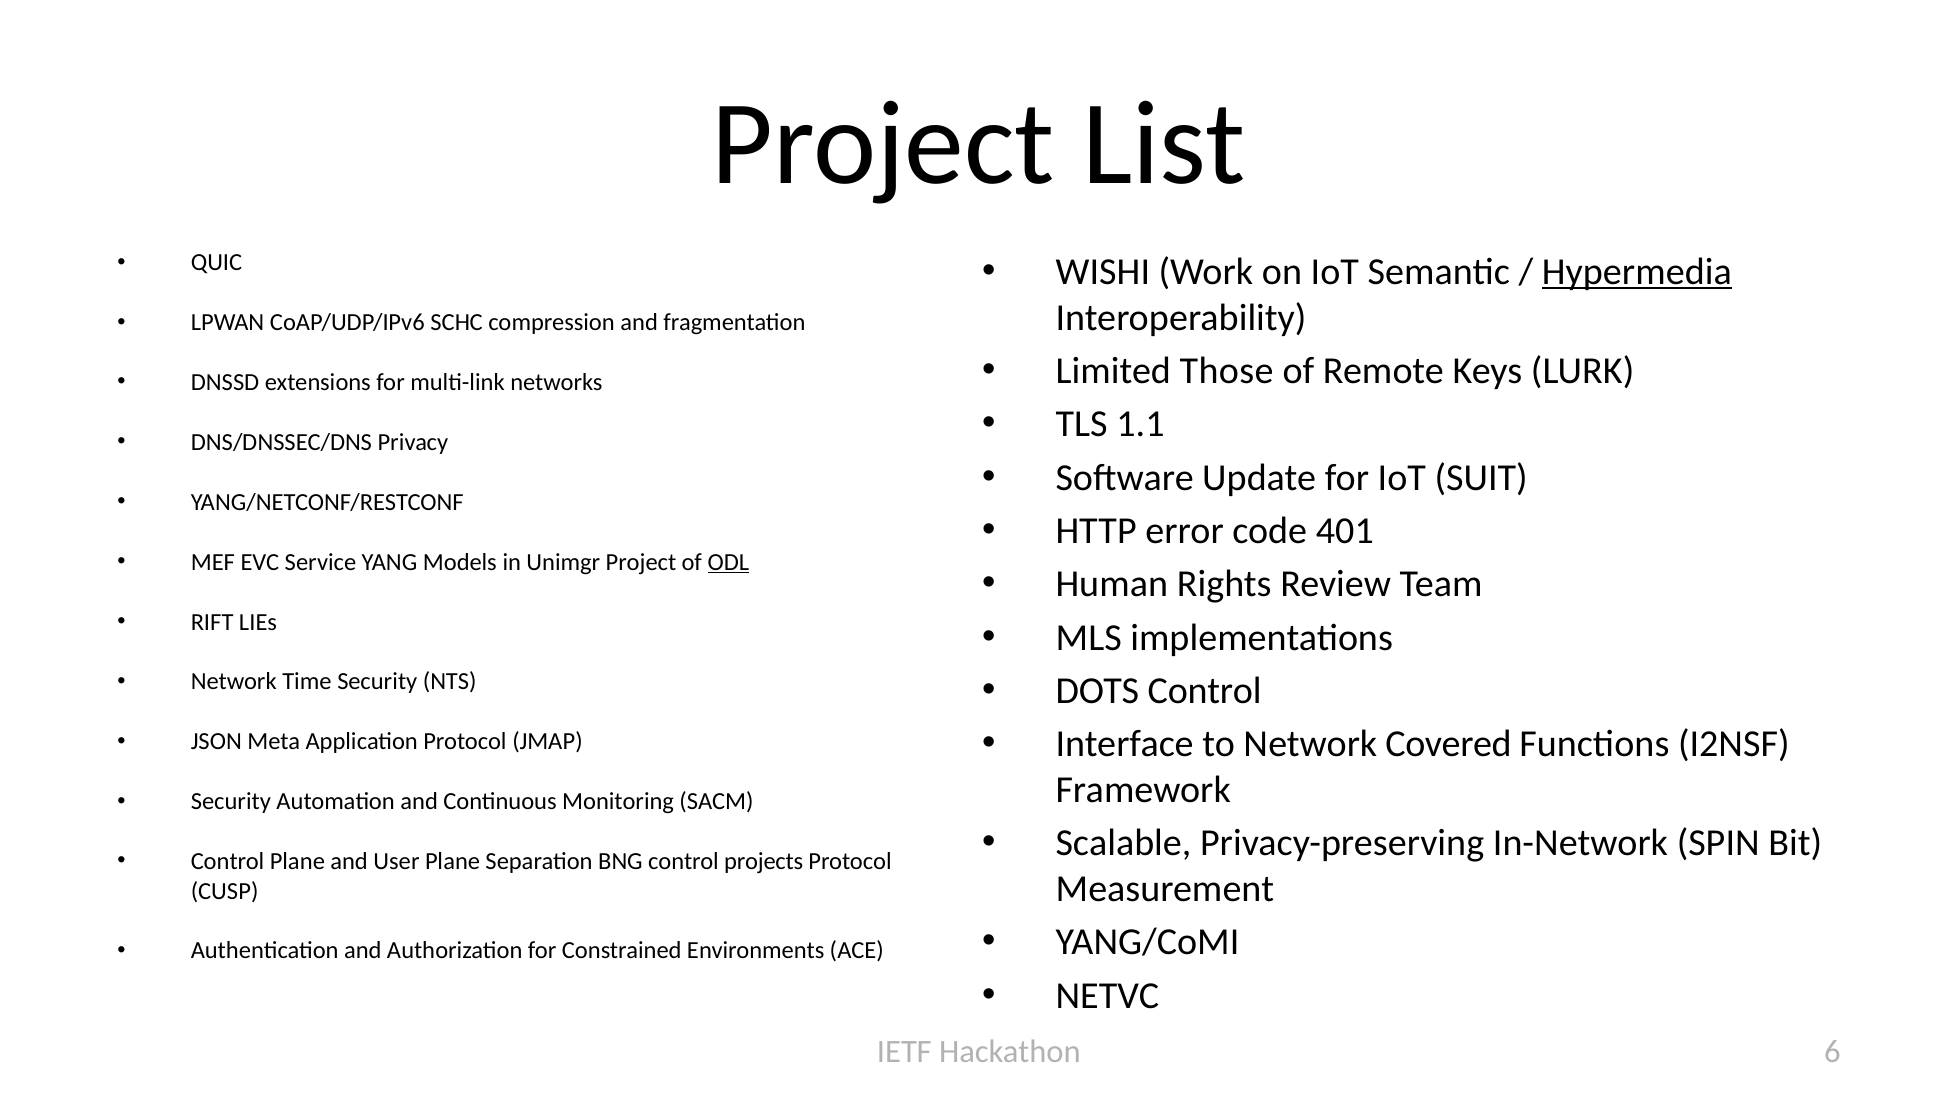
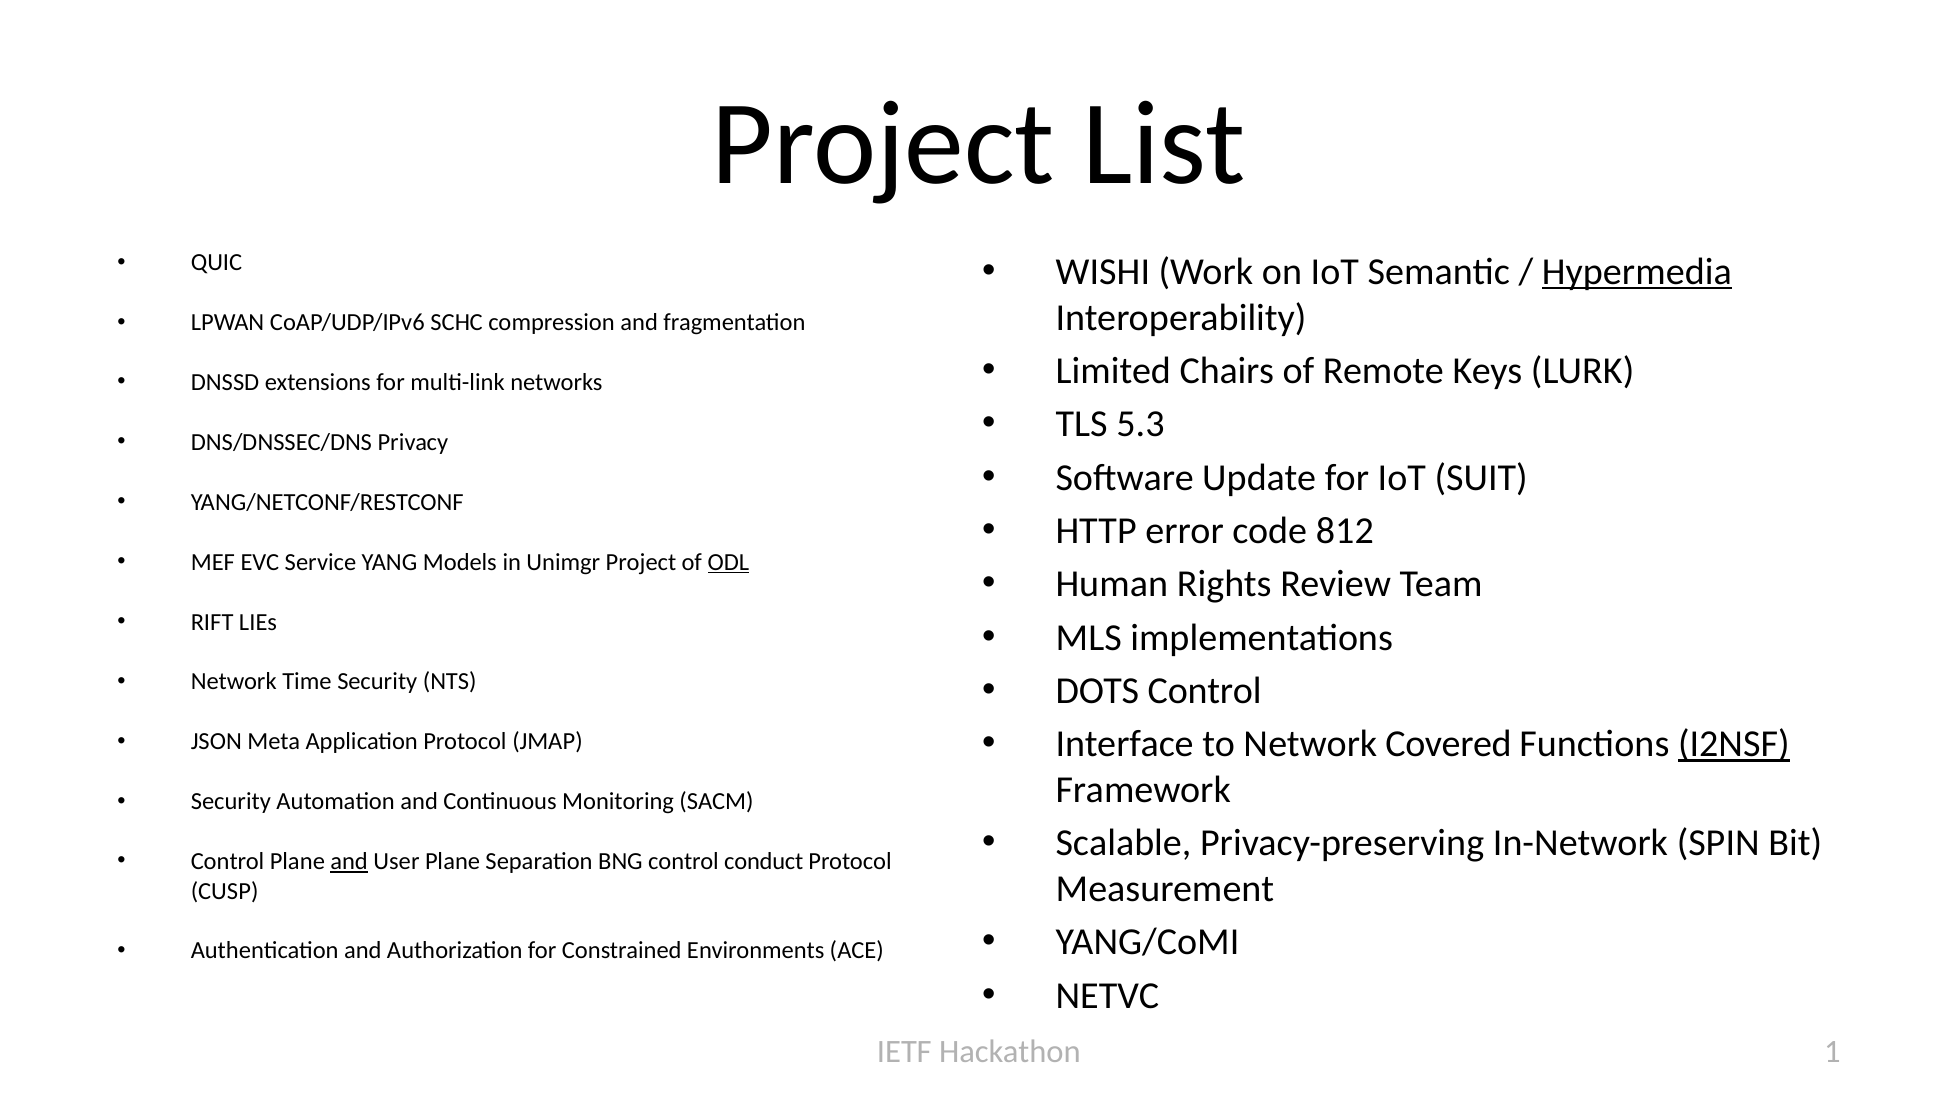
Those: Those -> Chairs (1227, 371)
1.1: 1.1 -> 5.3 (1140, 424)
401: 401 -> 812 (1345, 531)
I2NSF underline: none -> present (1734, 744)
and underline: none -> present (349, 862)
projects: projects -> conduct (764, 862)
6: 6 -> 1 (1832, 1052)
